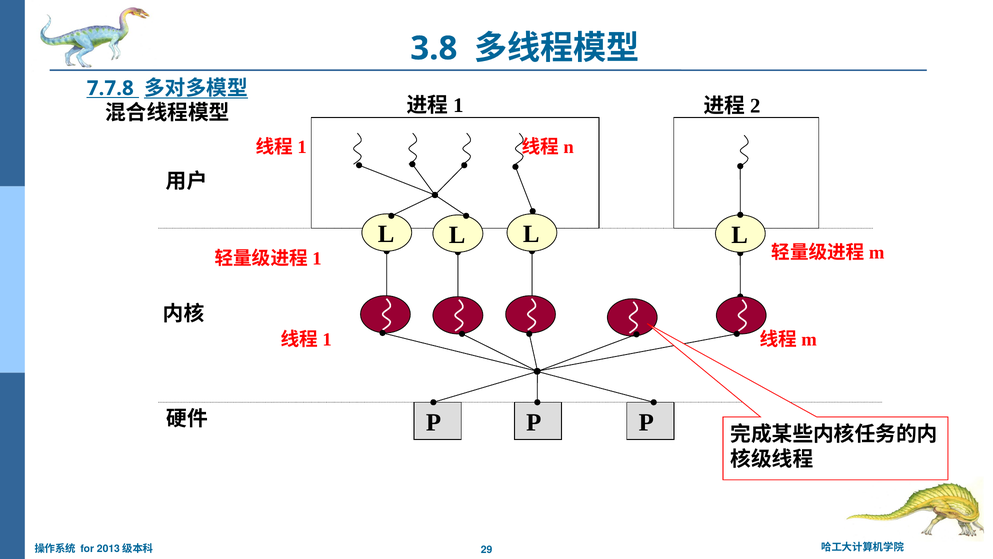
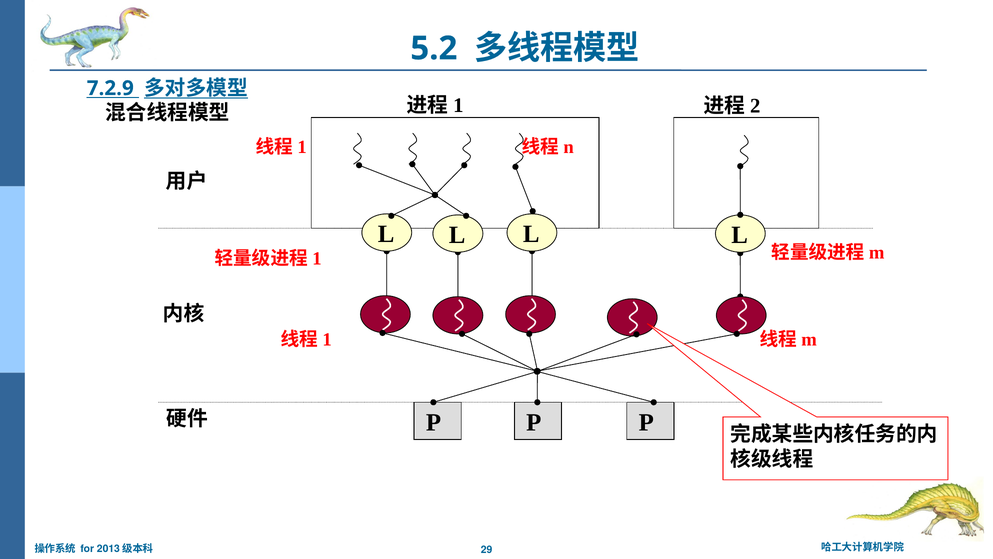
3.8: 3.8 -> 5.2 (434, 48)
7.7.8: 7.7.8 -> 7.2.9 (110, 88)
